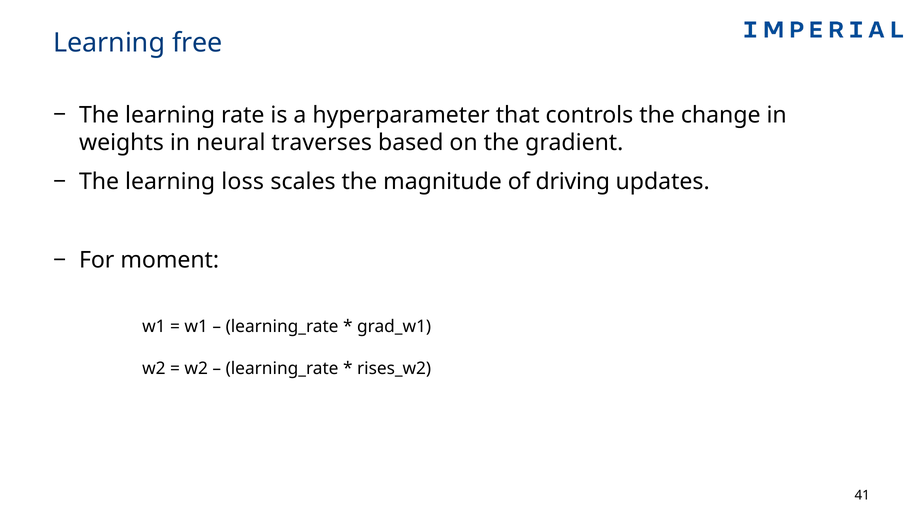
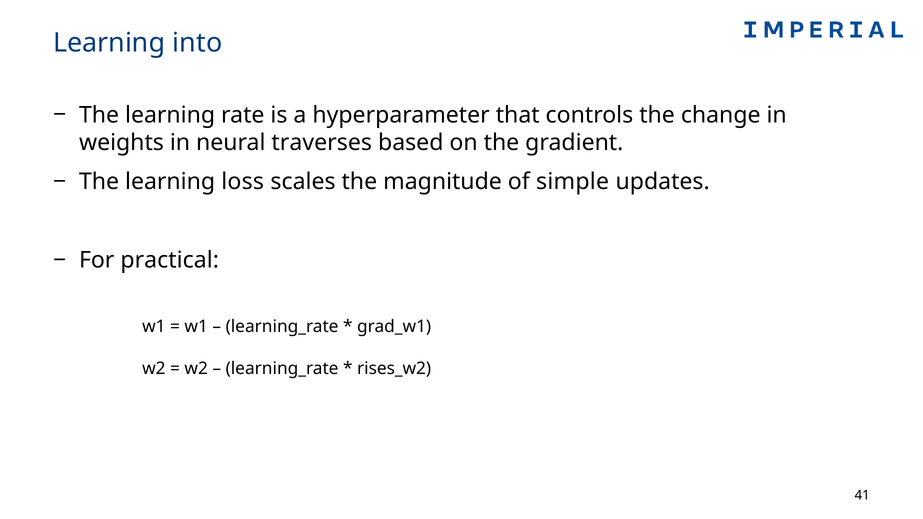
free: free -> into (197, 43)
driving: driving -> simple (573, 182)
moment: moment -> practical (170, 260)
